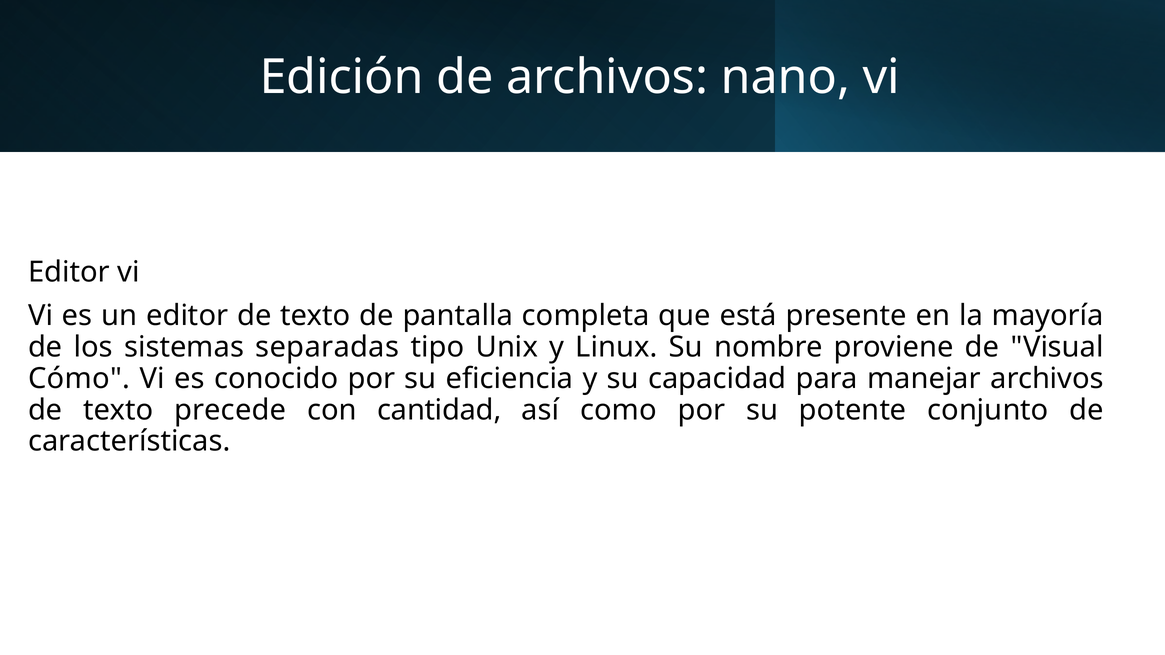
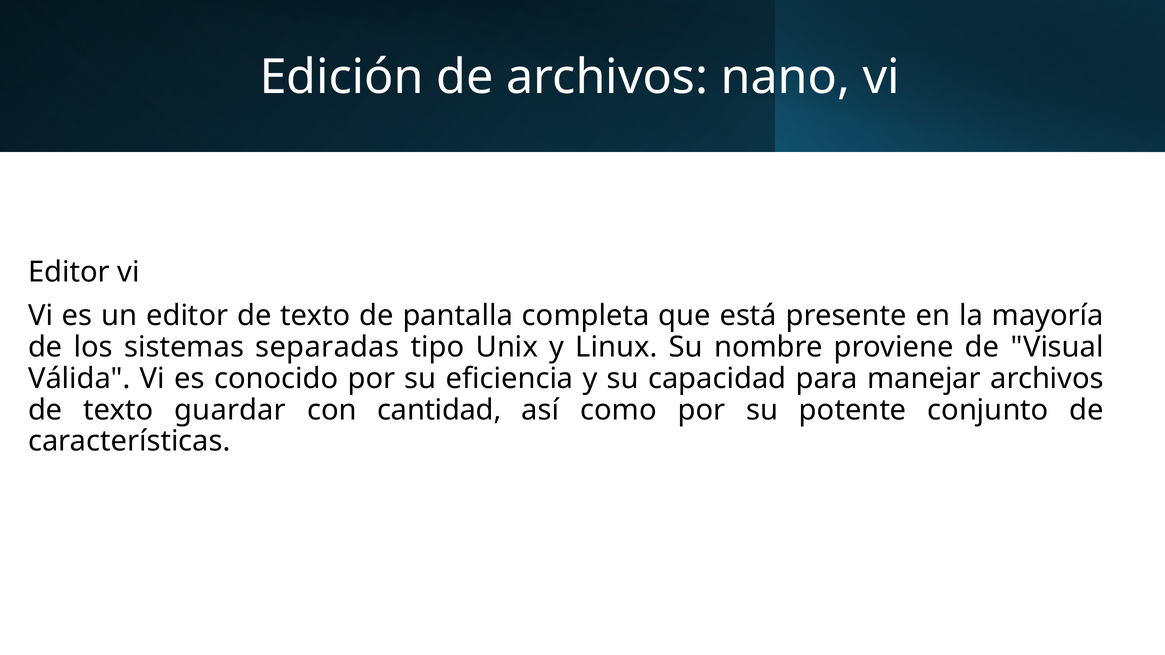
Cómo: Cómo -> Válida (79, 379)
precede: precede -> guardar (230, 410)
